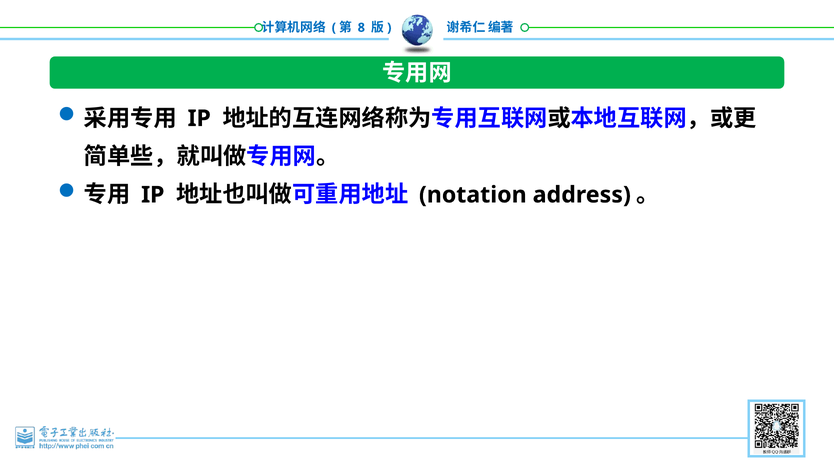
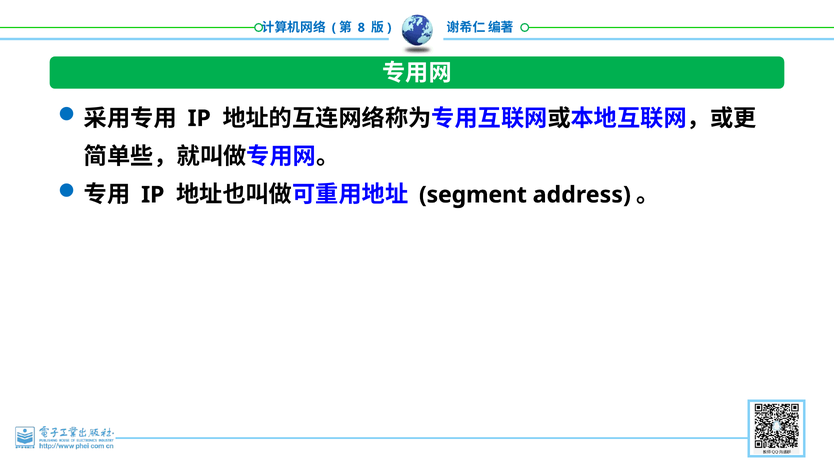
notation: notation -> segment (473, 195)
